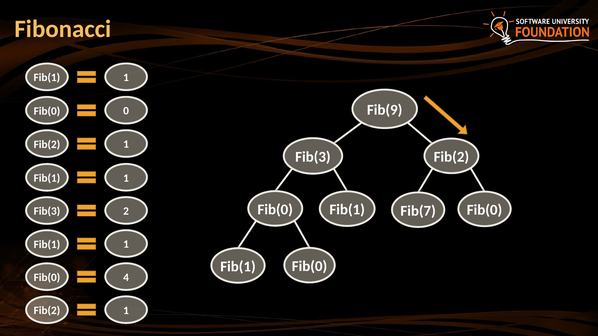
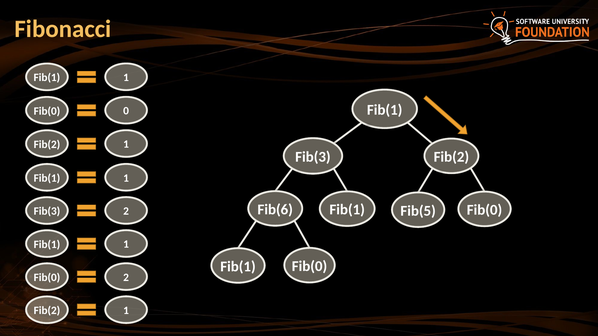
Fib(9: Fib(9 -> Fib(1 (385, 110)
Fib(0: Fib(0 -> Fib(6 (275, 210)
Fib(7: Fib(7 -> Fib(5 (418, 211)
Fib(0 4: 4 -> 2 (126, 278)
